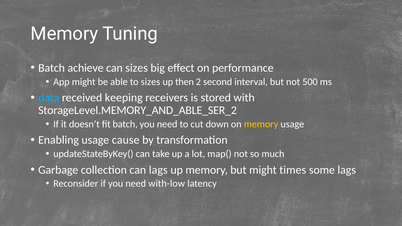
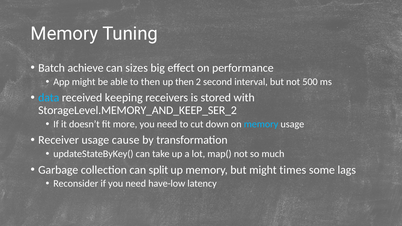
to sizes: sizes -> then (151, 82)
StorageLevel.MEMORY_AND_ABLE_SER_2: StorageLevel.MEMORY_AND_ABLE_SER_2 -> StorageLevel.MEMORY_AND_KEEP_SER_2 (138, 110)
fit batch: batch -> more (125, 124)
memory colour: yellow -> light blue (261, 124)
Enabling: Enabling -> Receiver (59, 140)
can lags: lags -> split (158, 170)
with-low: with-low -> have-low (167, 184)
